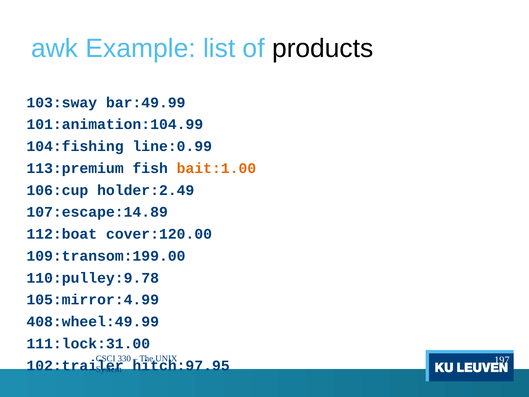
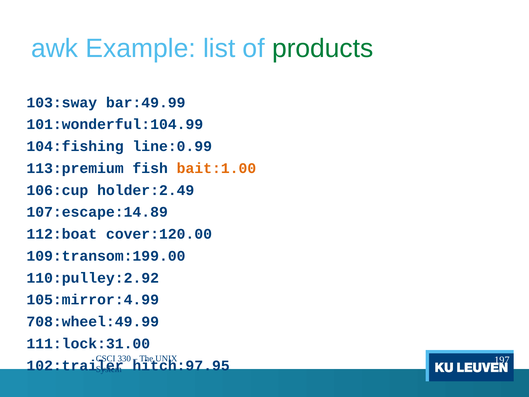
products colour: black -> green (323, 48)
101:animation:104.99: 101:animation:104.99 -> 101:wonderful:104.99 (115, 124)
110:pulley:9.78: 110:pulley:9.78 -> 110:pulley:2.92 (93, 278)
408:wheel:49.99: 408:wheel:49.99 -> 708:wheel:49.99 (93, 322)
